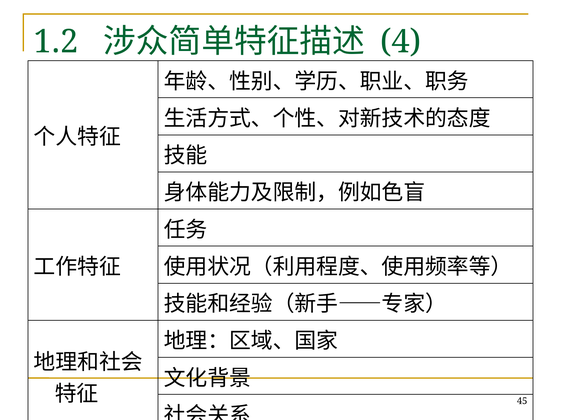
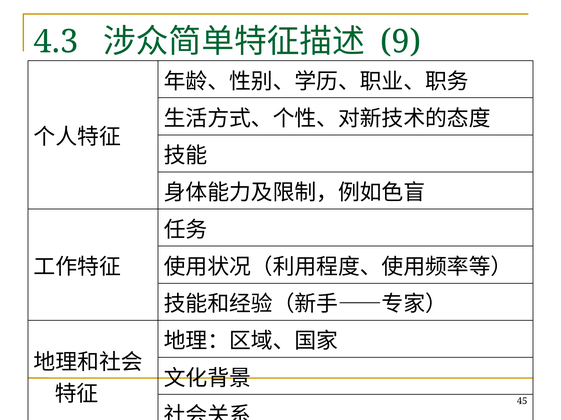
1.2: 1.2 -> 4.3 (56, 42)
4: 4 -> 9 (401, 42)
